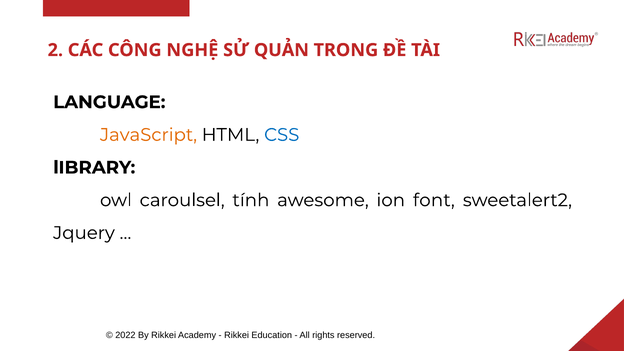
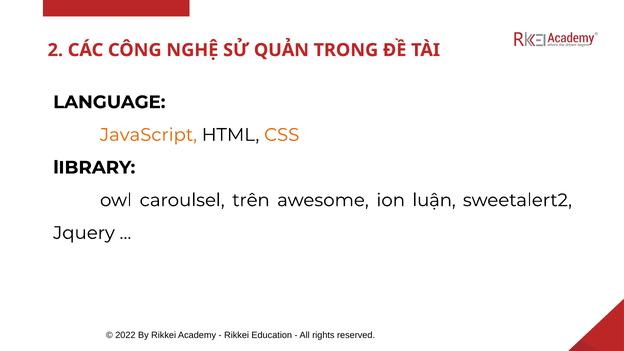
CSS colour: blue -> orange (282, 135)
tính: tính -> trên (251, 200)
font: font -> luận (434, 200)
